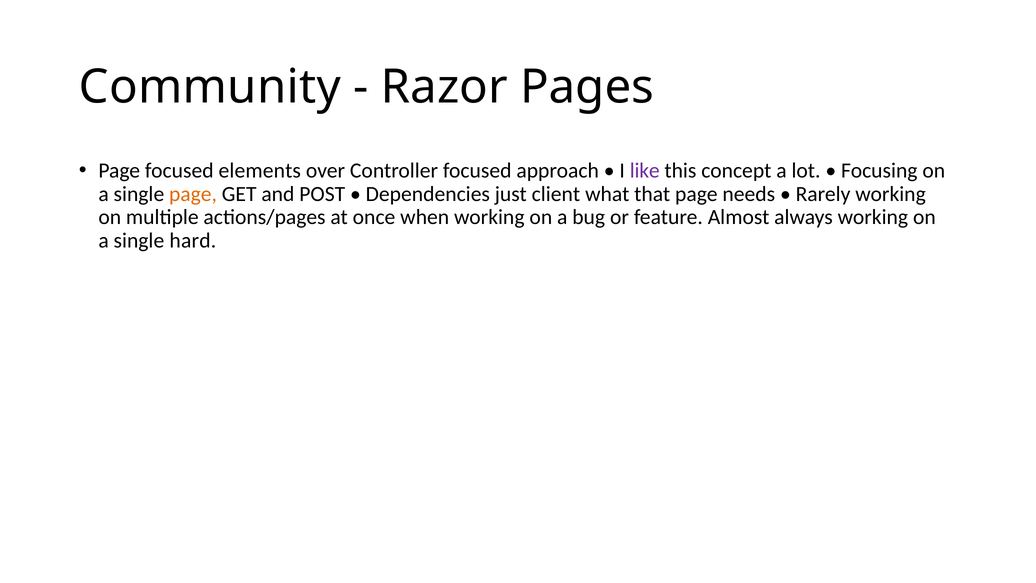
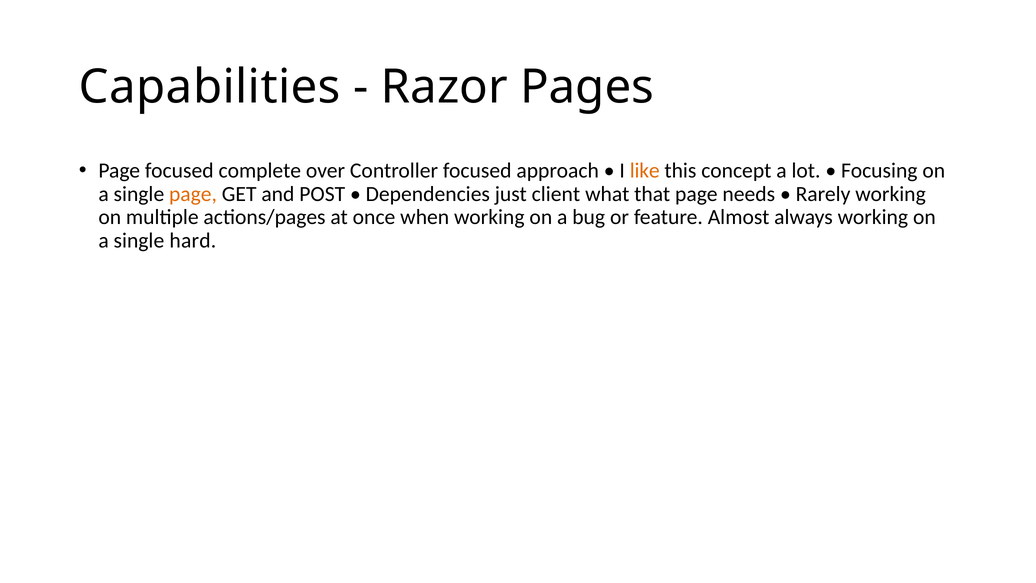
Community: Community -> Capabilities (210, 87)
elements: elements -> complete (260, 171)
like colour: purple -> orange (645, 171)
